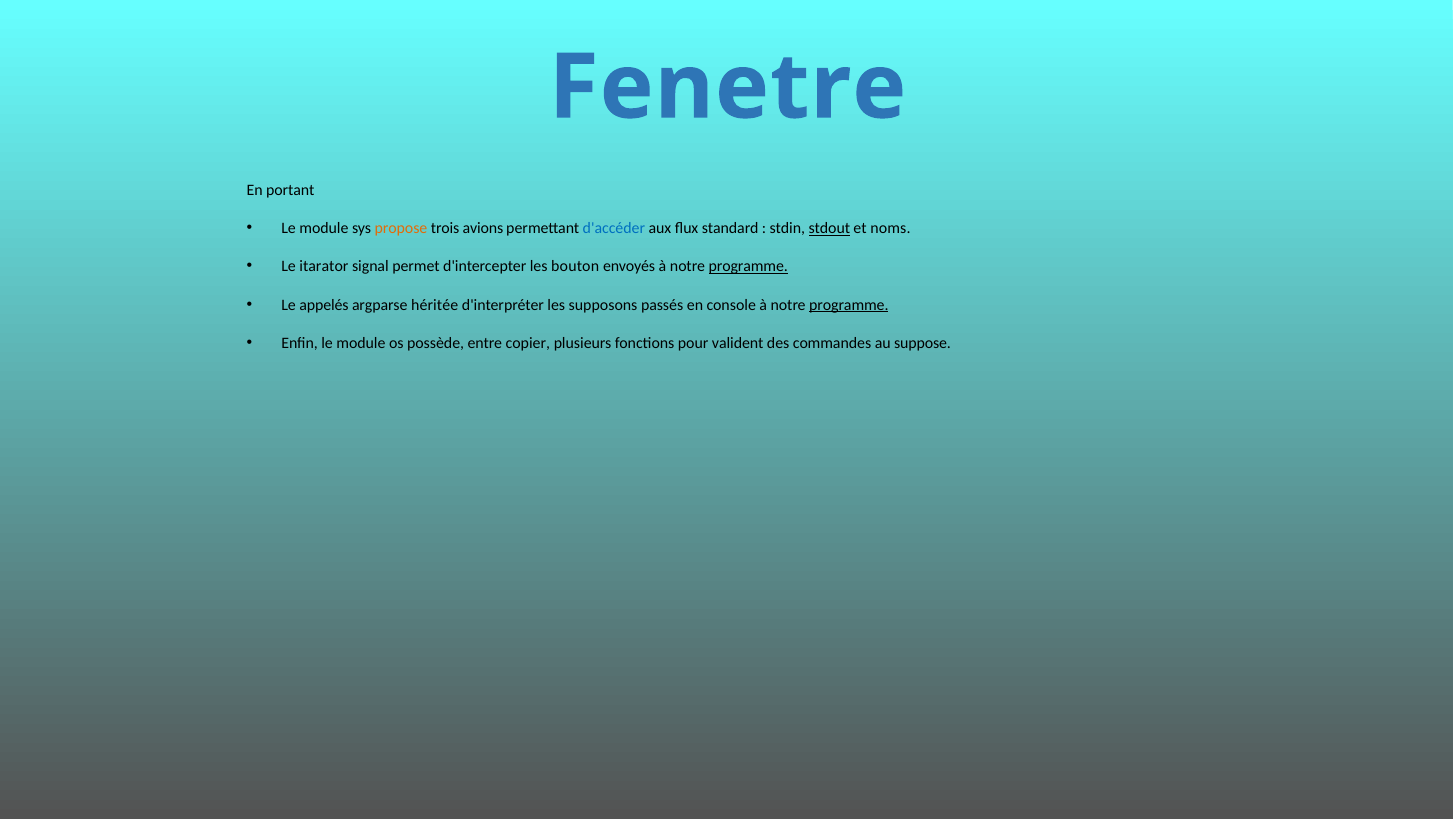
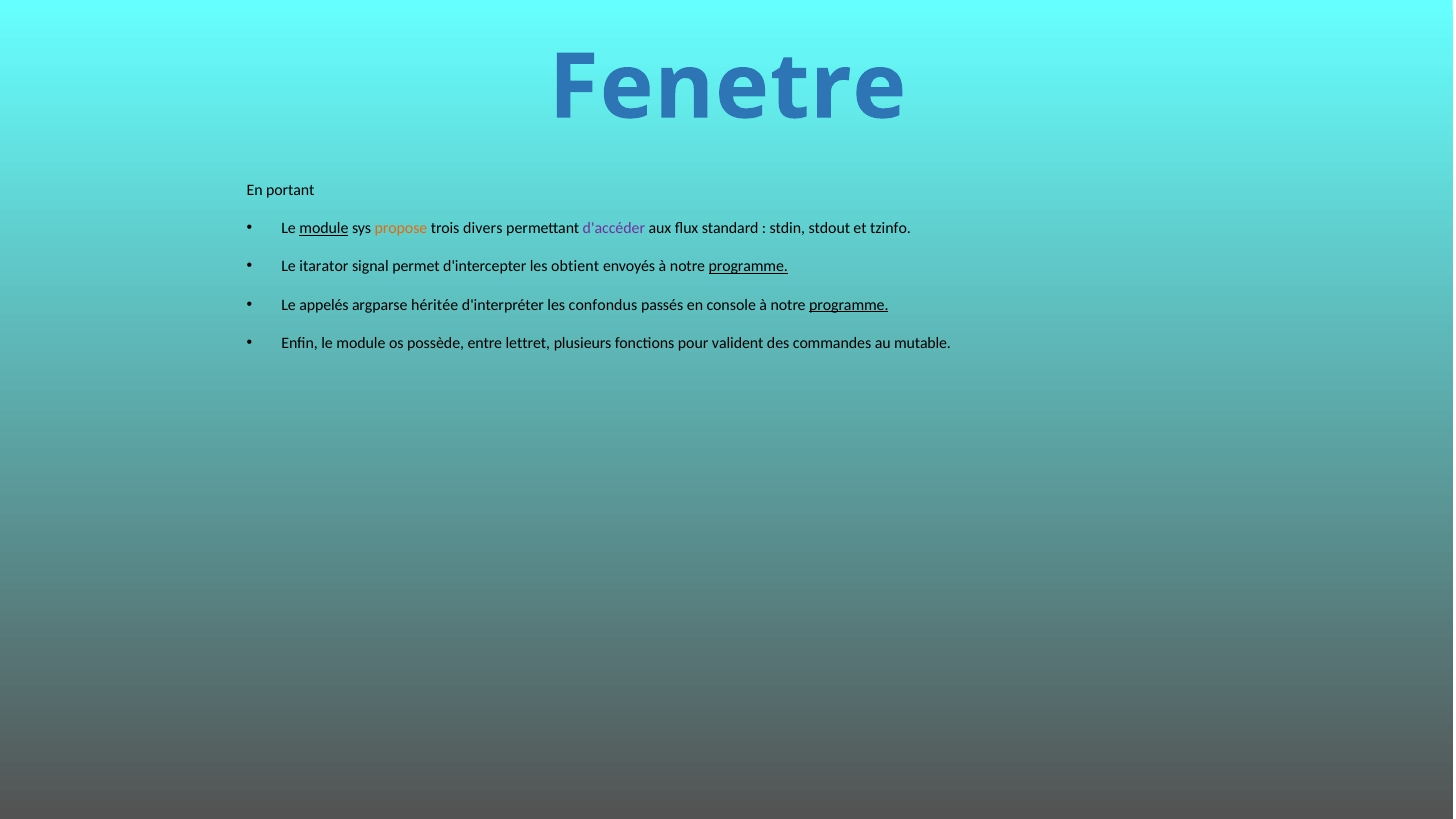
module underline: none -> present (324, 228)
avions: avions -> divers (483, 228)
d'accéder colour: blue -> purple (614, 228)
stdout underline: present -> none (829, 228)
noms: noms -> tzinfo (891, 228)
bouton: bouton -> obtient (575, 267)
supposons: supposons -> confondus (603, 305)
copier: copier -> lettret (528, 343)
suppose: suppose -> mutable (923, 343)
